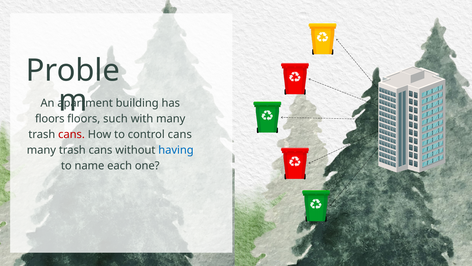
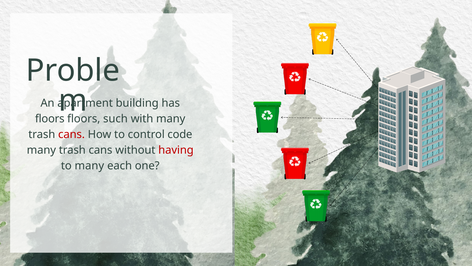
control cans: cans -> code (180, 134)
having colour: blue -> red (176, 150)
to name: name -> many (89, 166)
